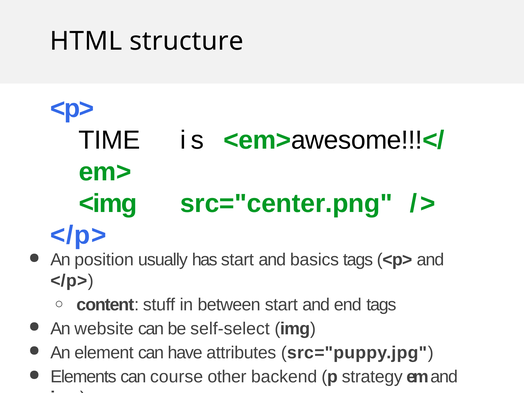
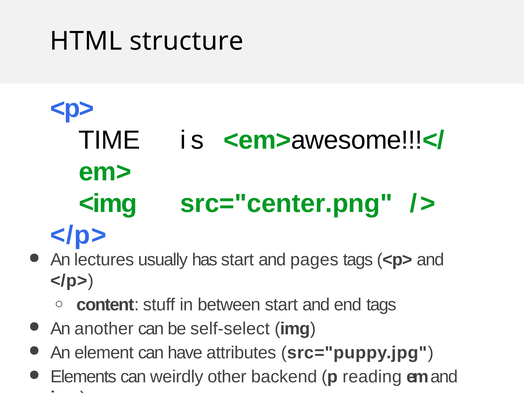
position: position -> lectures (104, 260)
basics: basics -> pages (314, 260)
website: website -> another (104, 329)
course: course -> weirdly (177, 377)
strategy: strategy -> reading (372, 377)
